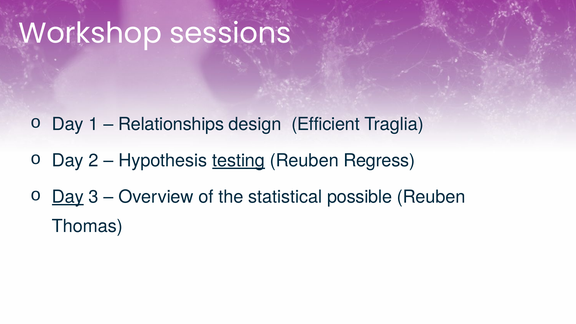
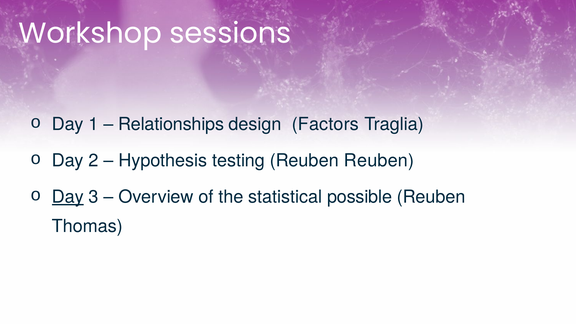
Efficient: Efficient -> Factors (325, 124)
testing underline: present -> none (239, 161)
Reuben Regress: Regress -> Reuben (379, 161)
